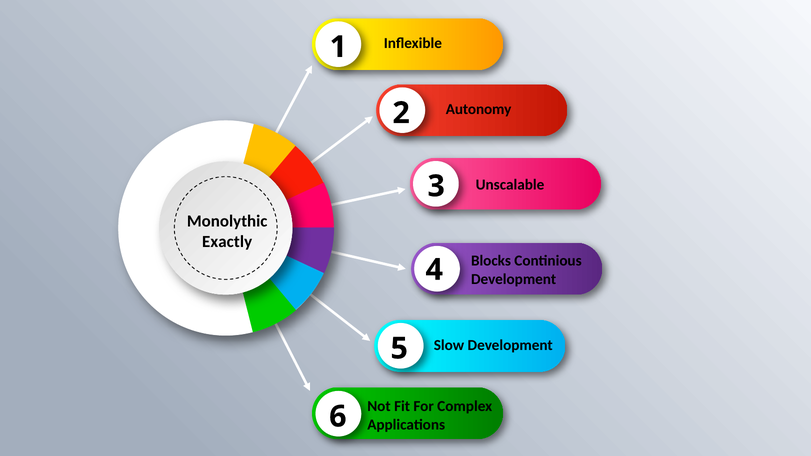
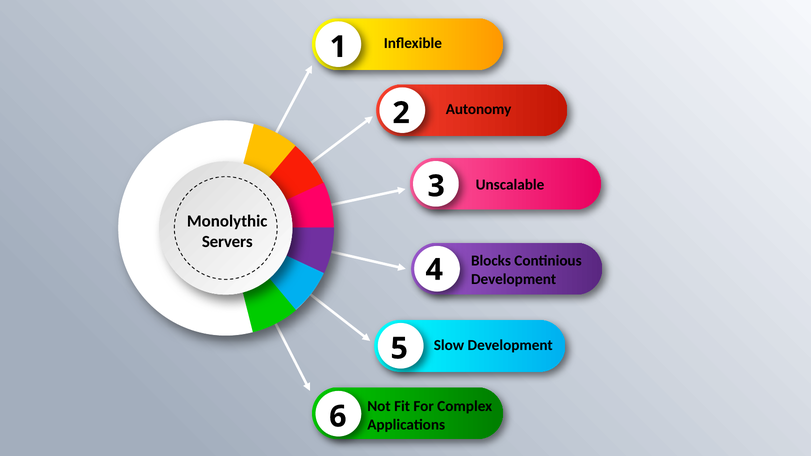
Exactly: Exactly -> Servers (227, 242)
